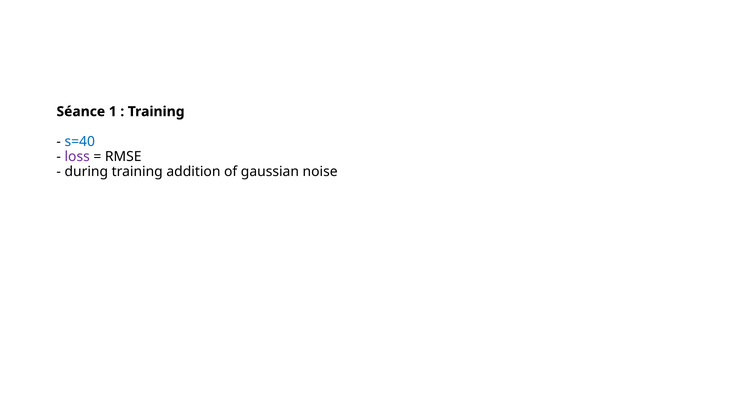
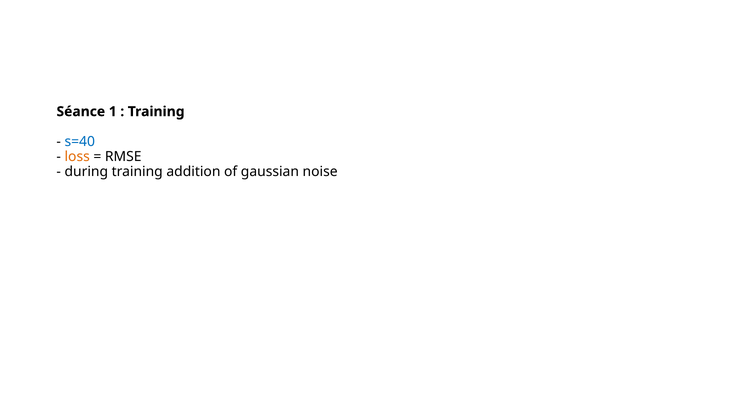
loss colour: purple -> orange (77, 157)
